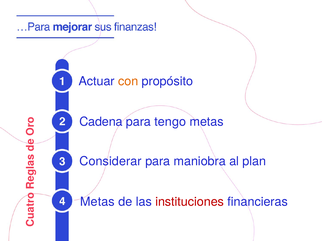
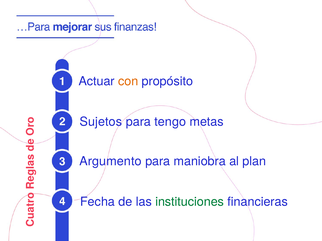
Cadena: Cadena -> Sujetos (101, 122)
Considerar: Considerar -> Argumento (110, 162)
Metas: Metas -> Fecha (98, 202)
instituciones colour: red -> green (190, 202)
